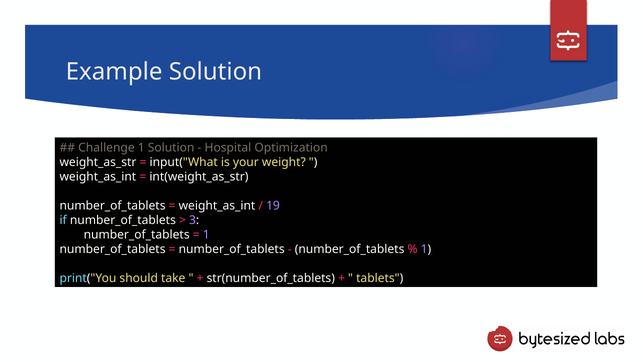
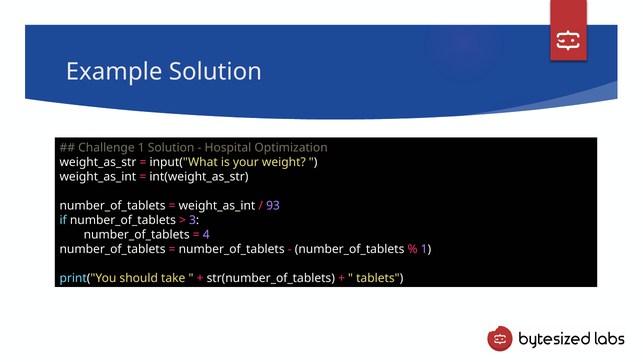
19: 19 -> 93 (273, 206)
1: 1 -> 4 (206, 235)
